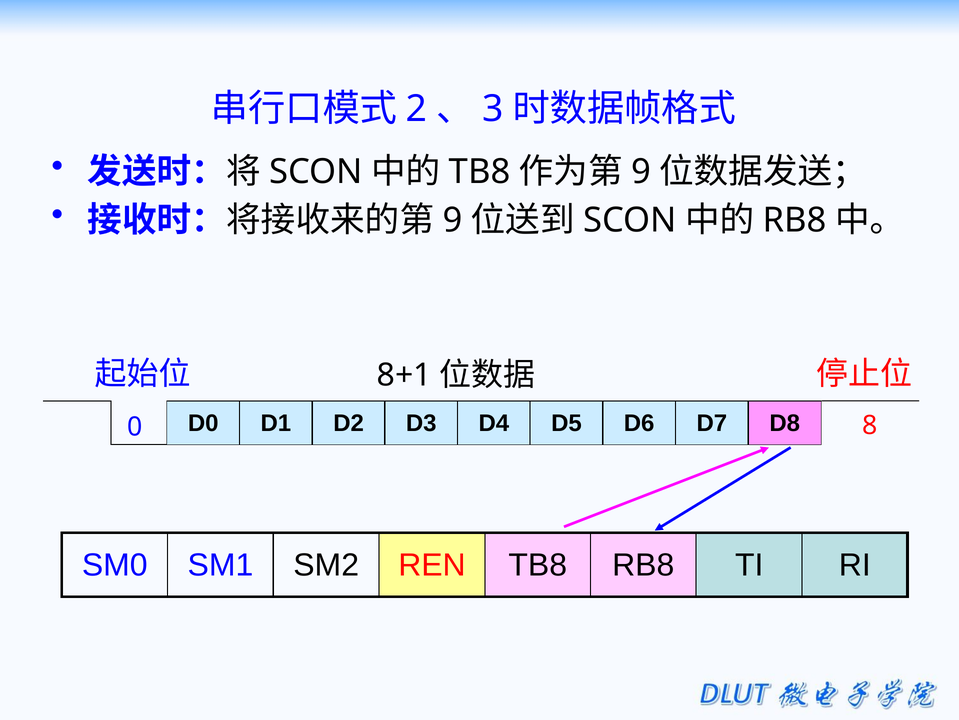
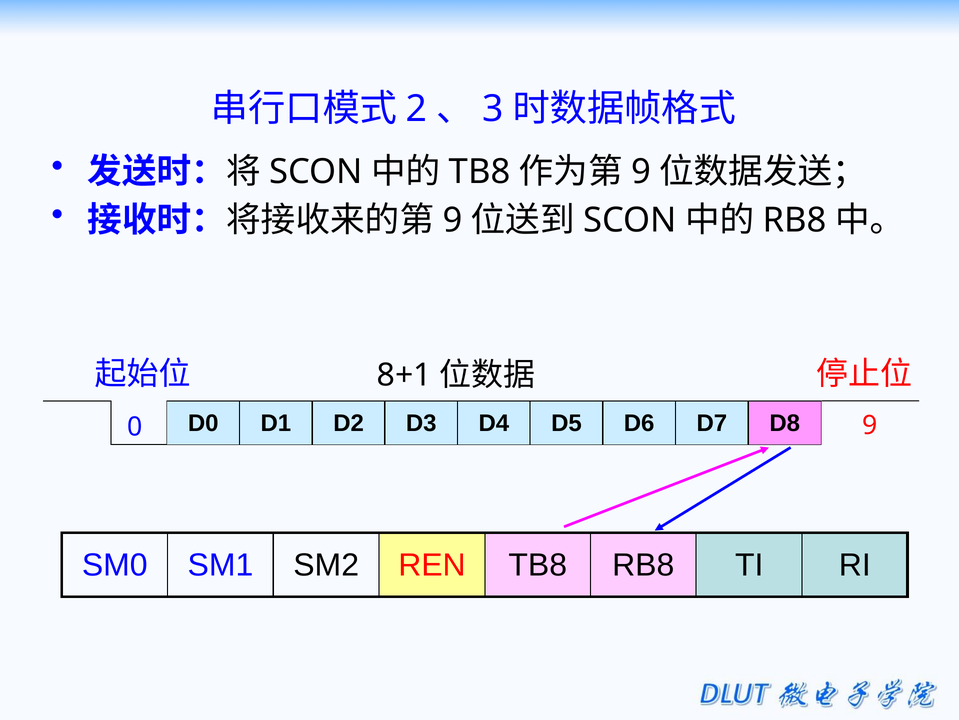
0 8: 8 -> 9 (870, 425)
